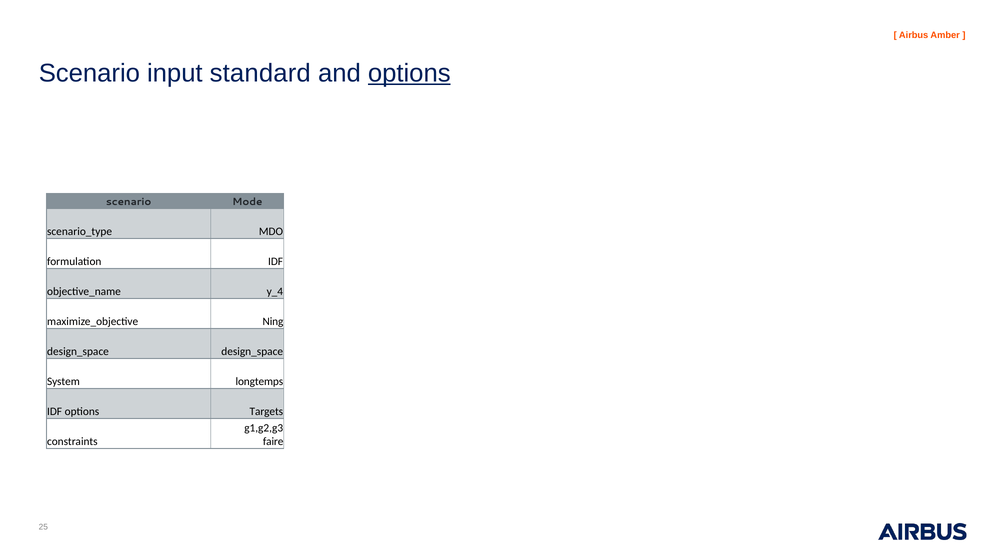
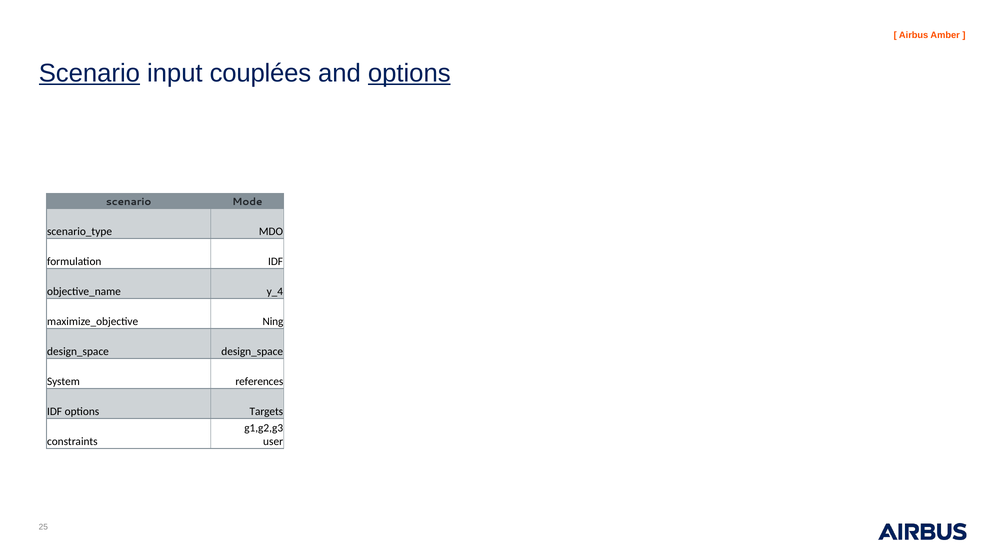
Scenario underline: none -> present (89, 73)
standard: standard -> couplées (260, 73)
longtemps: longtemps -> references (259, 382)
faire: faire -> user (273, 442)
